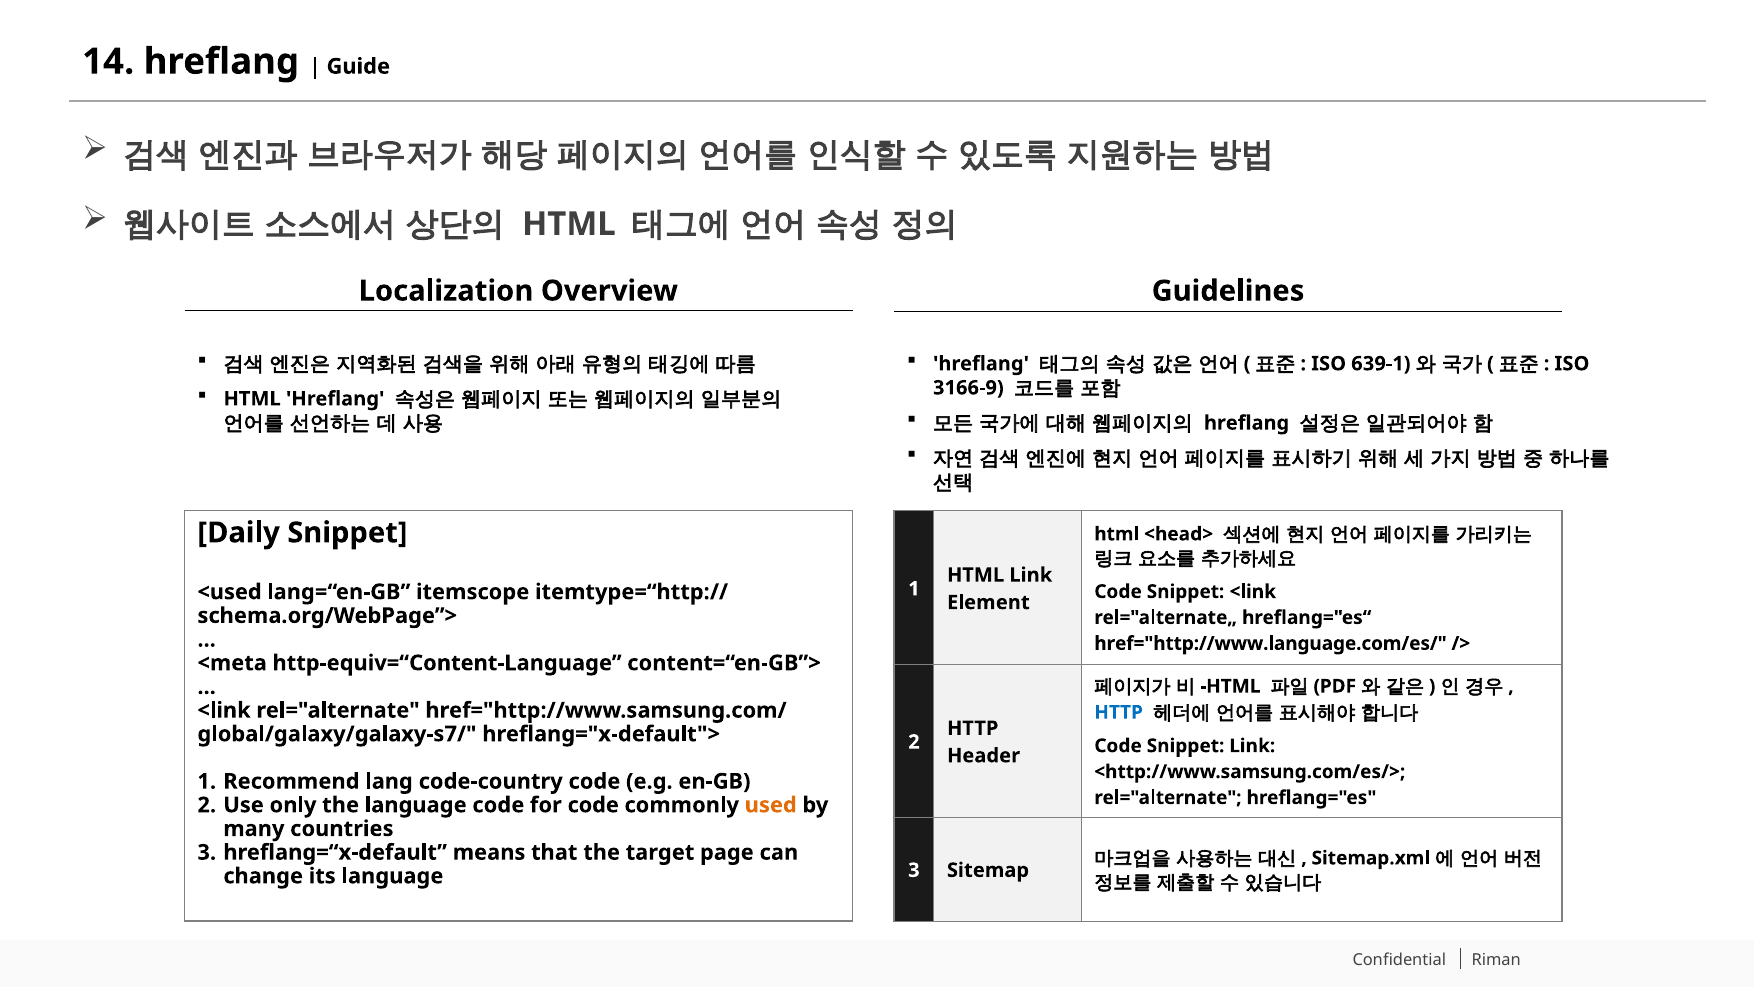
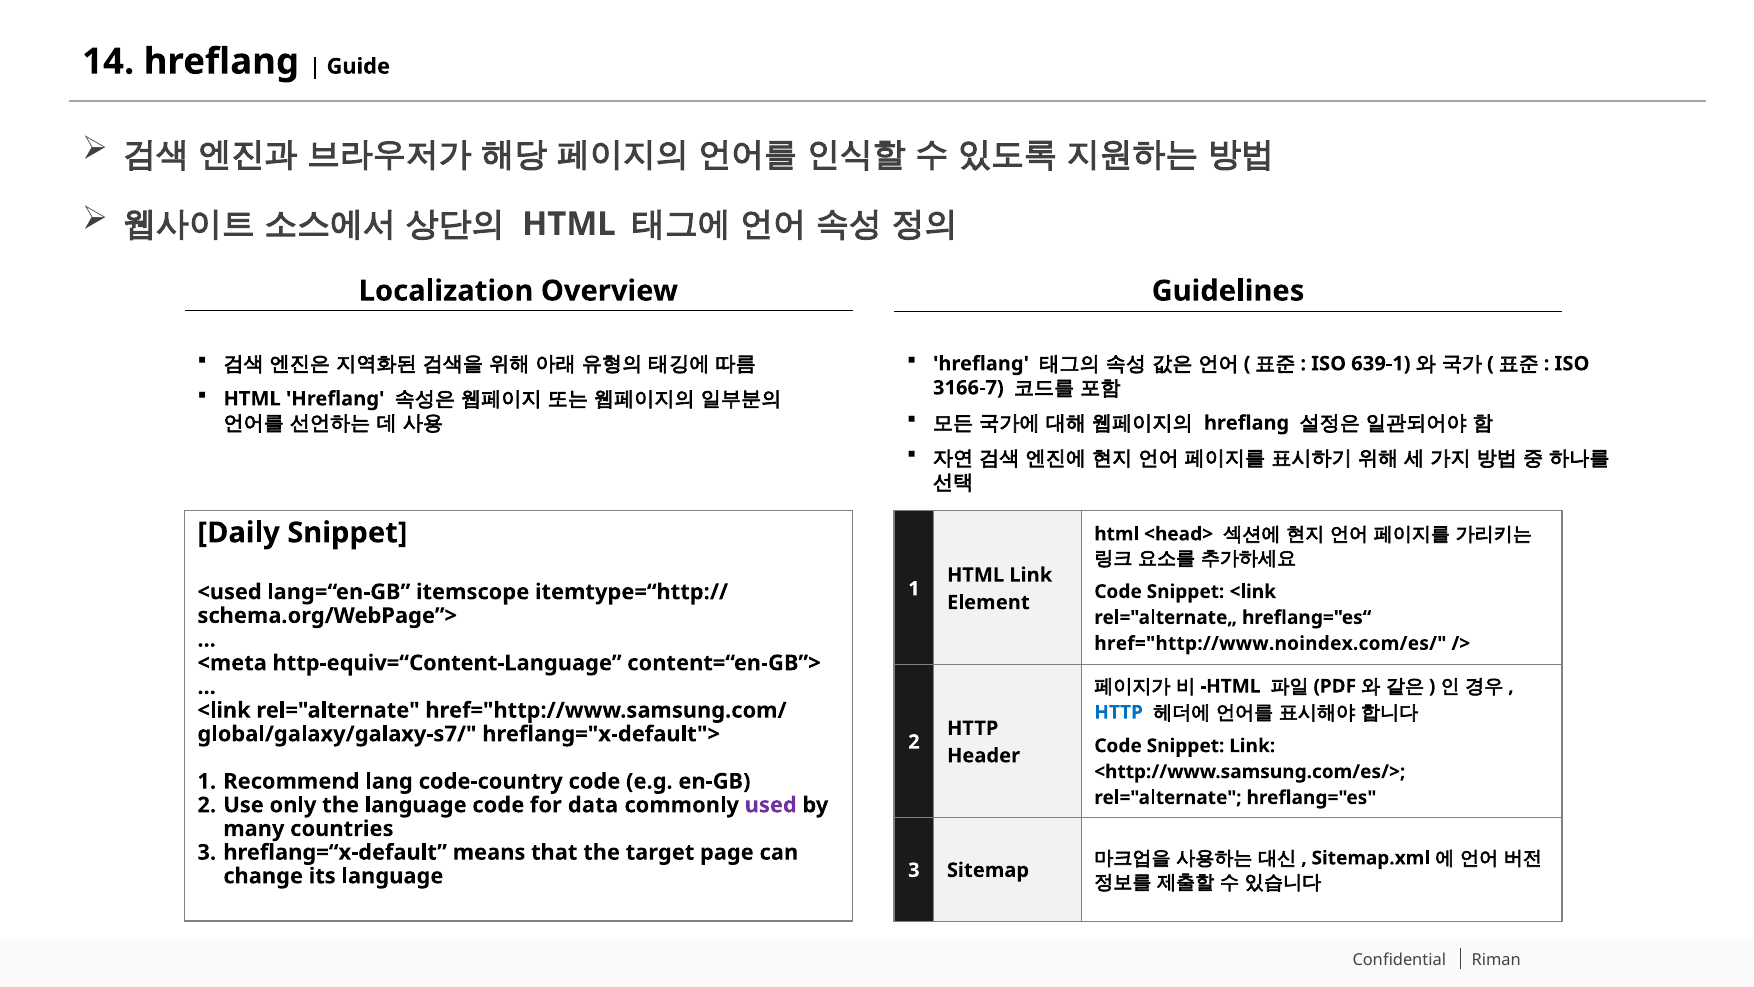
3166-9: 3166-9 -> 3166-7 (968, 388)
href="http://www.language.com/es/: href="http://www.language.com/es/ -> href="http://www.noindex.com/es/ (1270, 643)
for code: code -> data (593, 805)
used colour: orange -> purple (771, 805)
